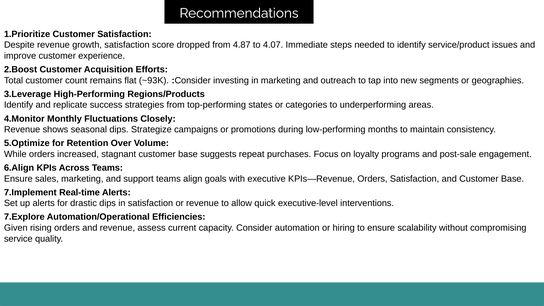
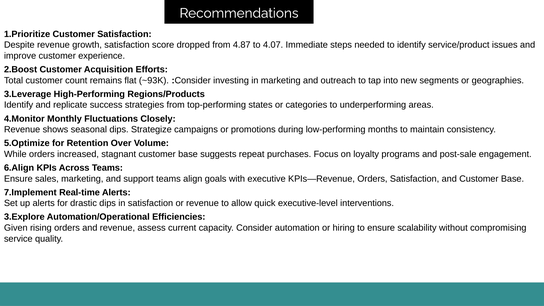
7.Explore: 7.Explore -> 3.Explore (24, 217)
